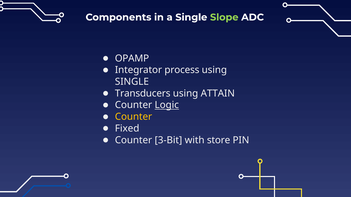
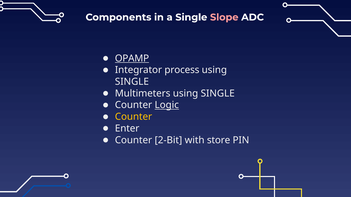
Slope colour: light green -> pink (224, 17)
OPAMP underline: none -> present (132, 58)
Transducers: Transducers -> Multimeters (143, 94)
ATTAIN: ATTAIN -> SINGLE (218, 94)
Fixed: Fixed -> Enter (127, 129)
3-Bit: 3-Bit -> 2-Bit (168, 140)
